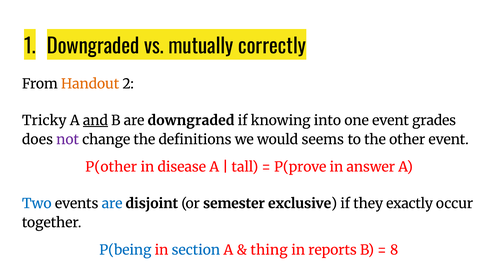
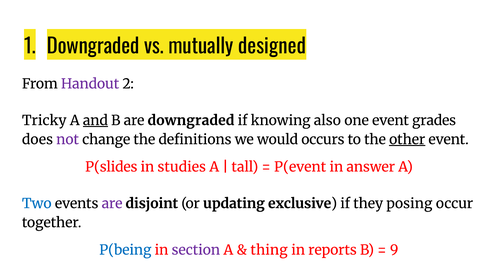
correctly: correctly -> designed (272, 47)
Handout colour: orange -> purple (90, 84)
into: into -> also (327, 121)
seems: seems -> occurs (323, 140)
other underline: none -> present (407, 140)
P(other: P(other -> P(slides (111, 167)
disease: disease -> studies (182, 167)
P(prove: P(prove -> P(event (300, 167)
are colour: blue -> purple (112, 204)
semester: semester -> updating (234, 204)
exactly: exactly -> posing (409, 204)
section colour: blue -> purple (196, 250)
8: 8 -> 9 (394, 250)
